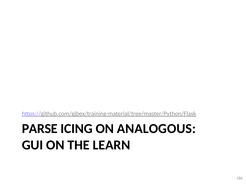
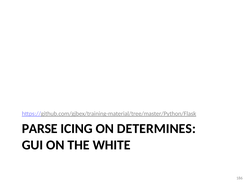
ANALOGOUS: ANALOGOUS -> DETERMINES (156, 129)
LEARN: LEARN -> WHITE (112, 145)
